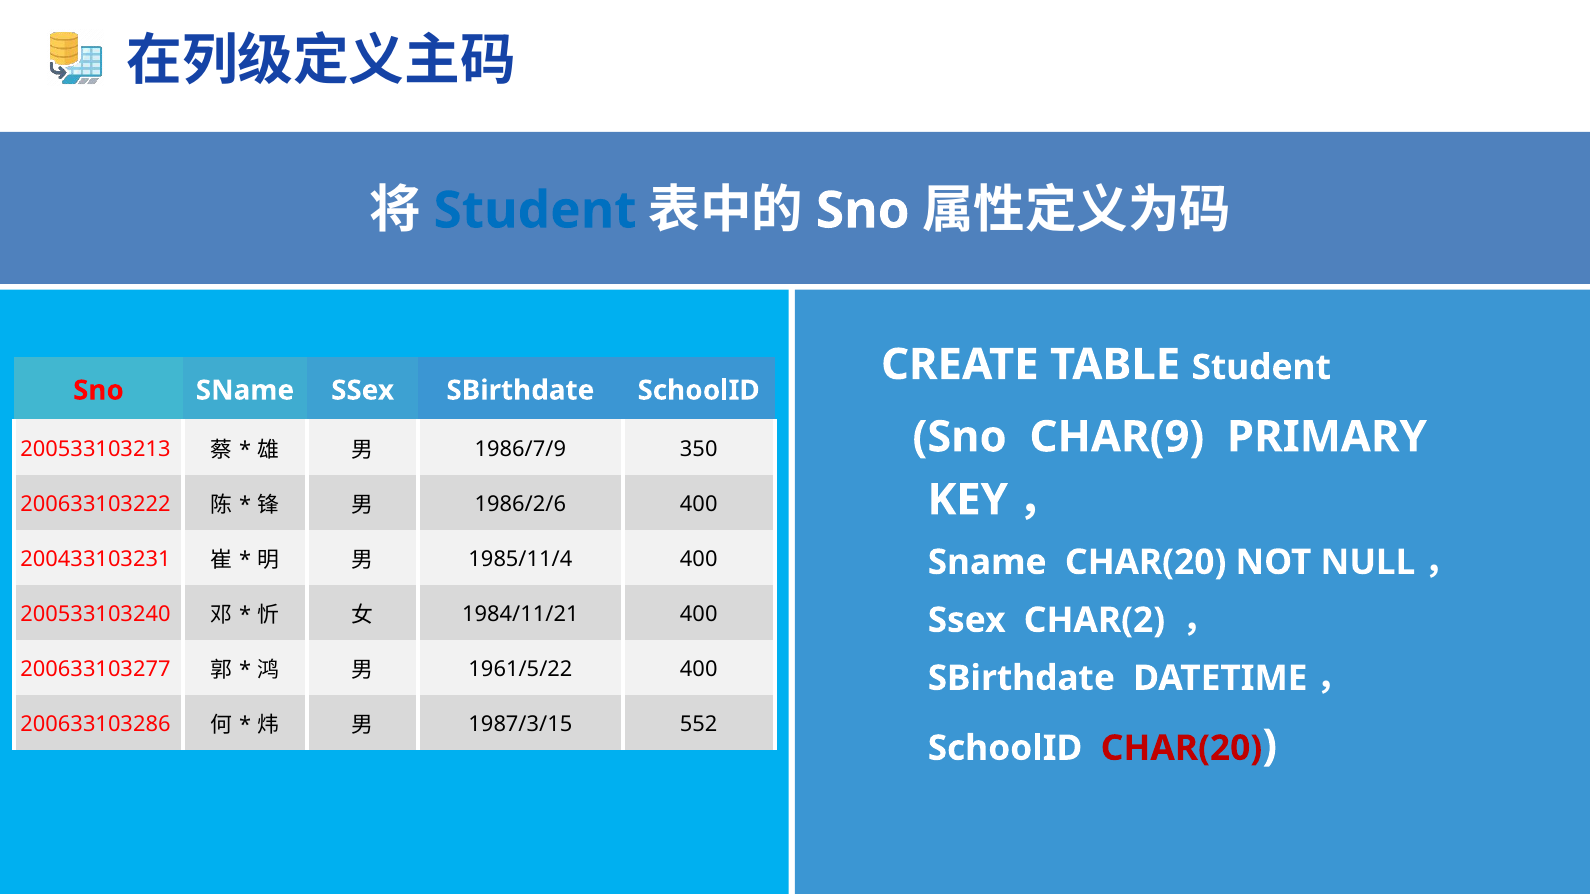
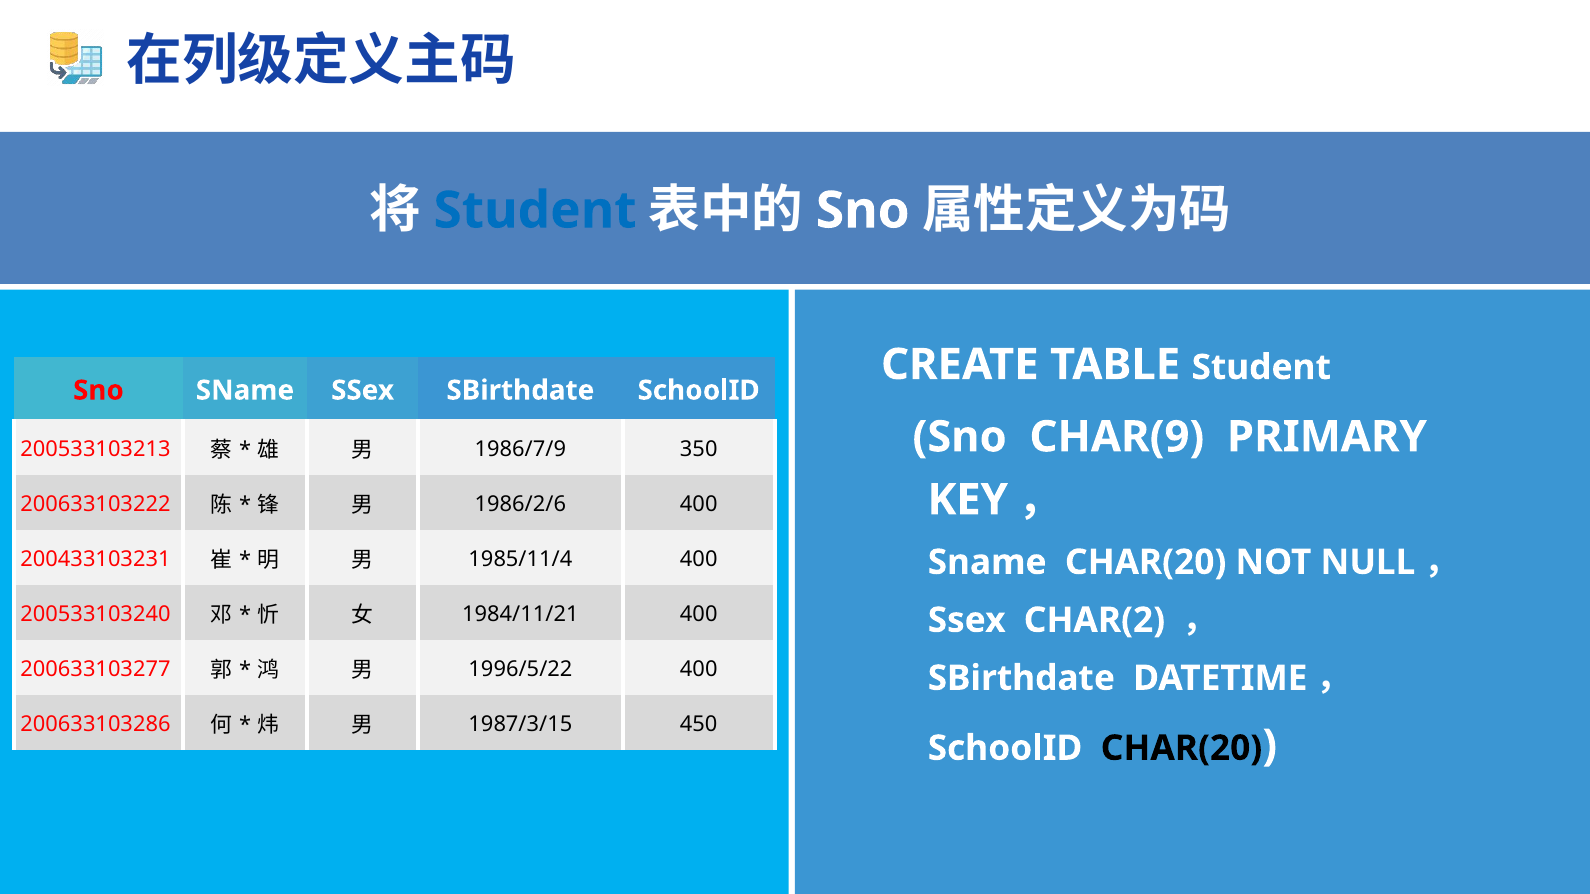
1961/5/22: 1961/5/22 -> 1996/5/22 (520, 669)
552: 552 -> 450 (699, 725)
CHAR(20 colour: red -> black (1181, 748)
